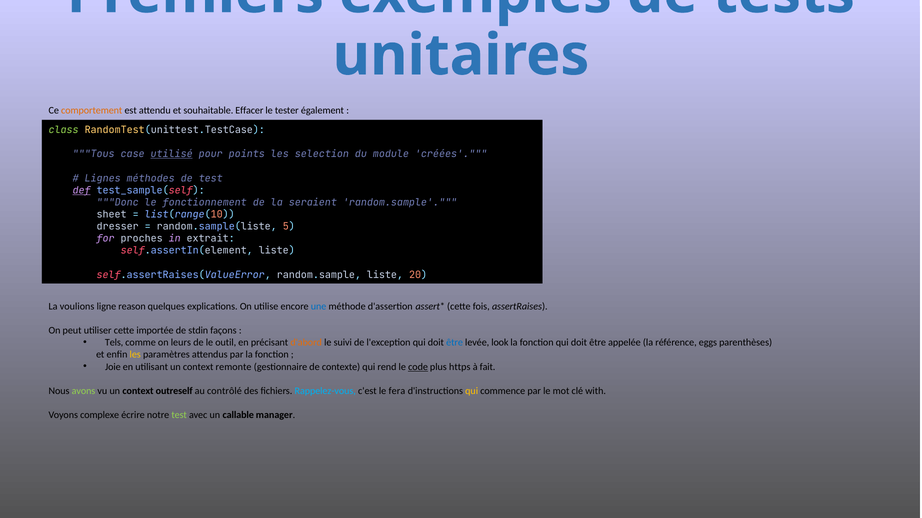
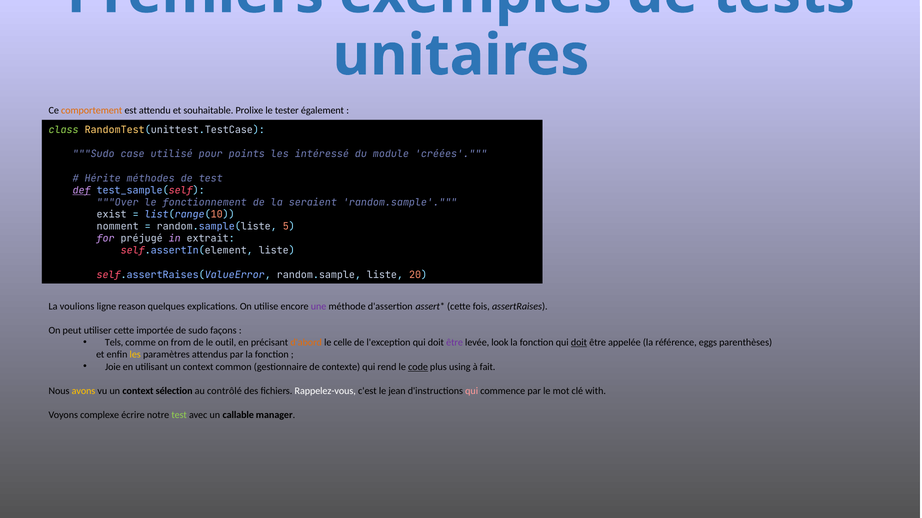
Effacer: Effacer -> Prolixe (249, 111)
Tous: Tous -> Sudo (94, 154)
utilisé underline: present -> none (172, 154)
selection: selection -> intéressé (322, 154)
Lignes: Lignes -> Hérite (103, 178)
Donc: Donc -> Over (118, 203)
sheet: sheet -> exist (112, 215)
dresser: dresser -> nomment (118, 227)
proches: proches -> préjugé (142, 239)
une colour: blue -> purple (319, 307)
de stdin: stdin -> sudo (198, 331)
leurs: leurs -> from (181, 343)
suivi: suivi -> celle (343, 343)
être colour: blue -> purple (455, 343)
doit underline: none -> present (579, 343)
remonte: remonte -> common (234, 367)
https: https -> using (460, 367)
avons colour: light green -> yellow (84, 391)
outreself: outreself -> sélection (174, 391)
Rappelez-vous colour: light blue -> white (325, 391)
fera: fera -> jean (397, 391)
qui colour: yellow -> pink (472, 391)
